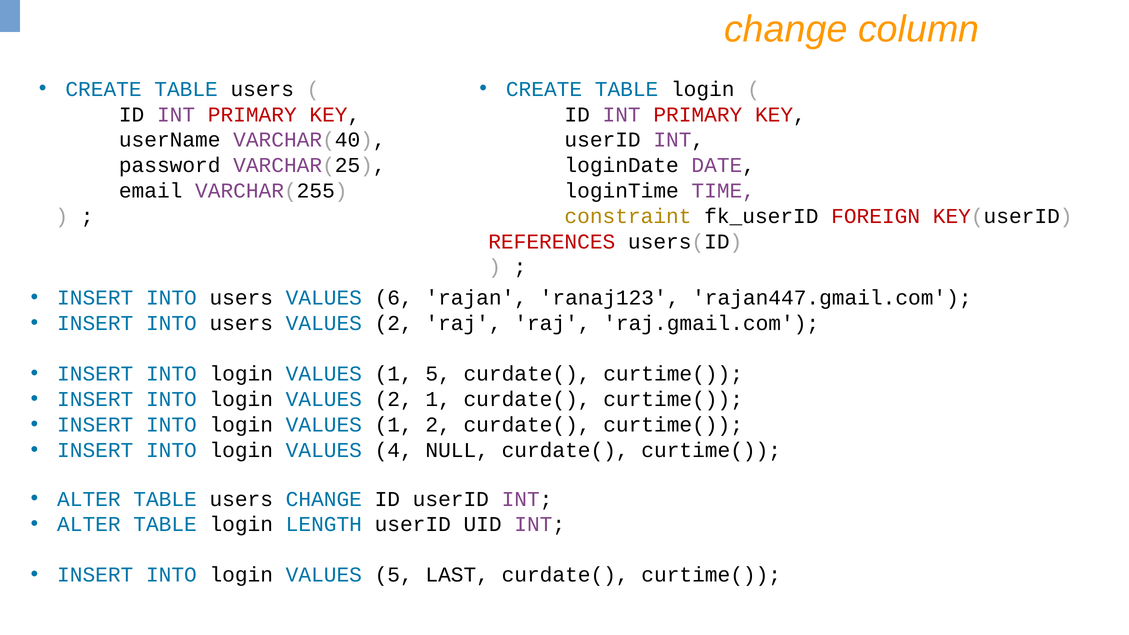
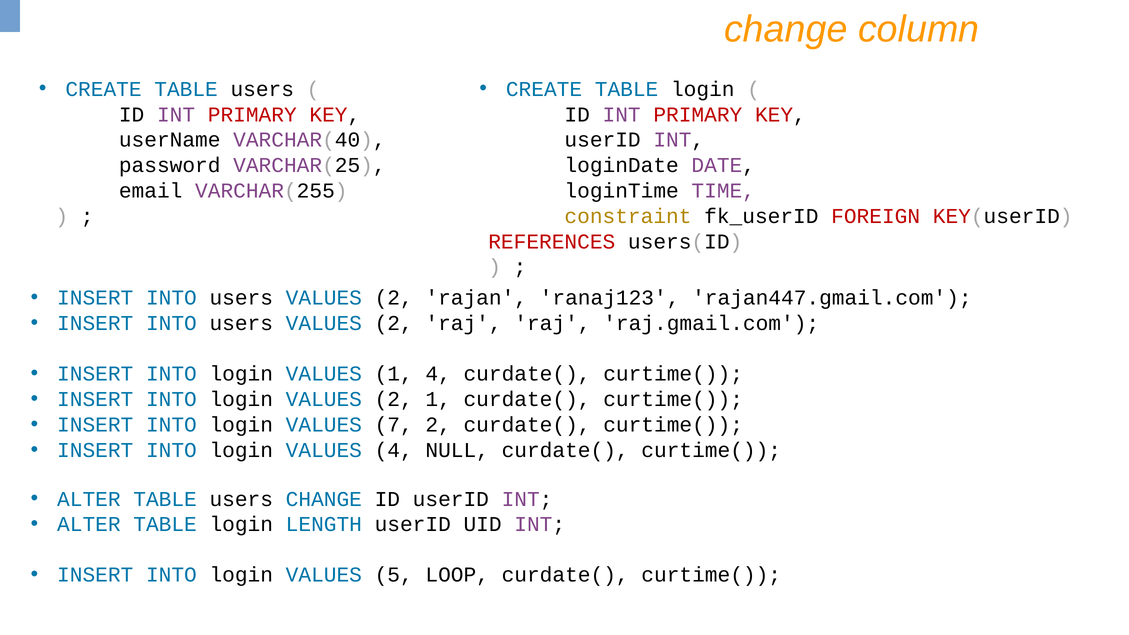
6: 6 -> 2 (394, 298)
1 5: 5 -> 4 (438, 374)
1: 1 -> 7 (394, 425)
LAST: LAST -> LOOP (457, 575)
